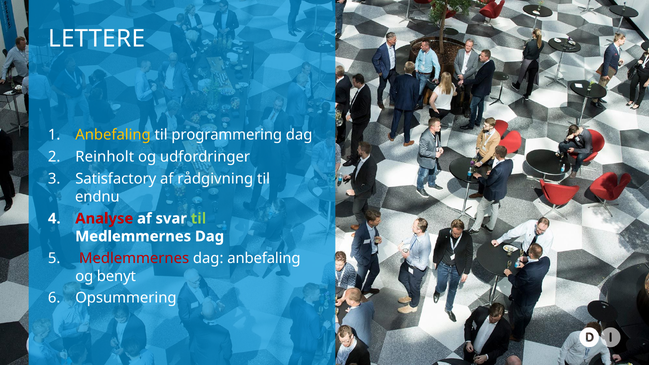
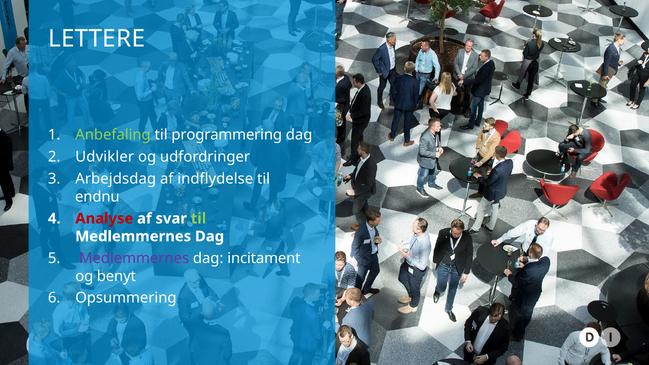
Anbefaling colour: yellow -> light green (113, 135)
Reinholt: Reinholt -> Udvikler (105, 157)
Satisfactory: Satisfactory -> Arbejdsdag (116, 179)
rådgivning: rådgivning -> indflydelse (215, 179)
Medlemmernes colour: red -> purple (134, 258)
dag anbefaling: anbefaling -> incitament (264, 258)
